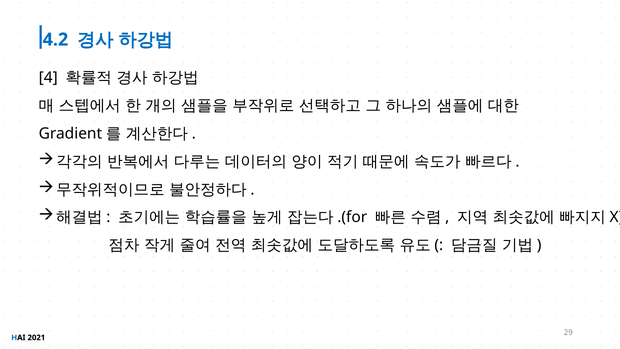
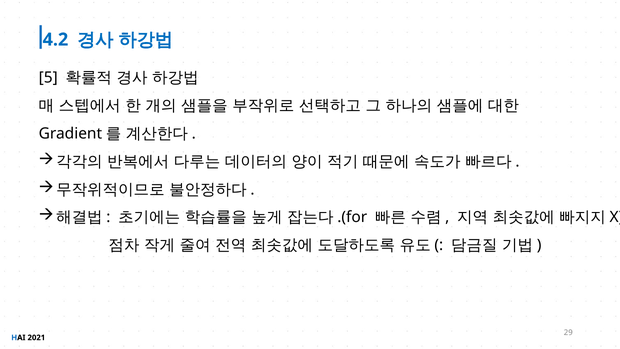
4: 4 -> 5 (48, 78)
